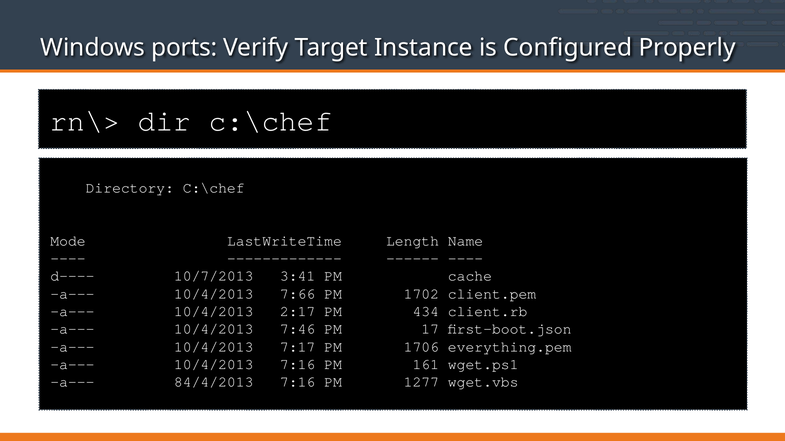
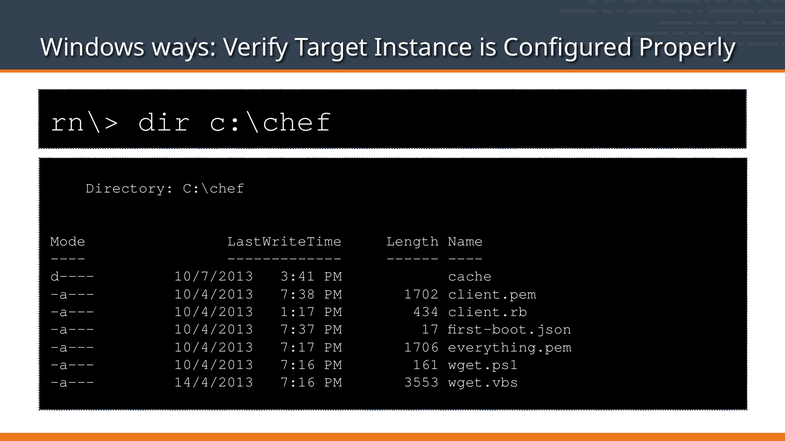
ports: ports -> ways (184, 48)
7:66: 7:66 -> 7:38 (298, 294)
2:17: 2:17 -> 1:17 (298, 312)
7:46: 7:46 -> 7:37 (298, 329)
84/4/2013: 84/4/2013 -> 14/4/2013 (214, 382)
1277: 1277 -> 3553 (421, 382)
